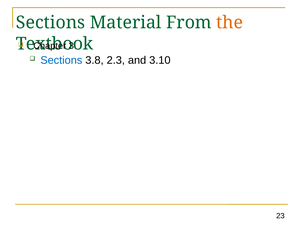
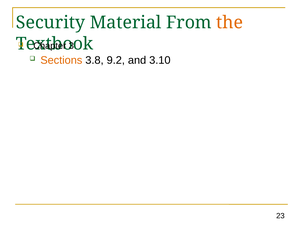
Sections: Sections -> Security (51, 23)
Sections colour: blue -> orange (61, 60)
2.3: 2.3 -> 9.2 (116, 60)
